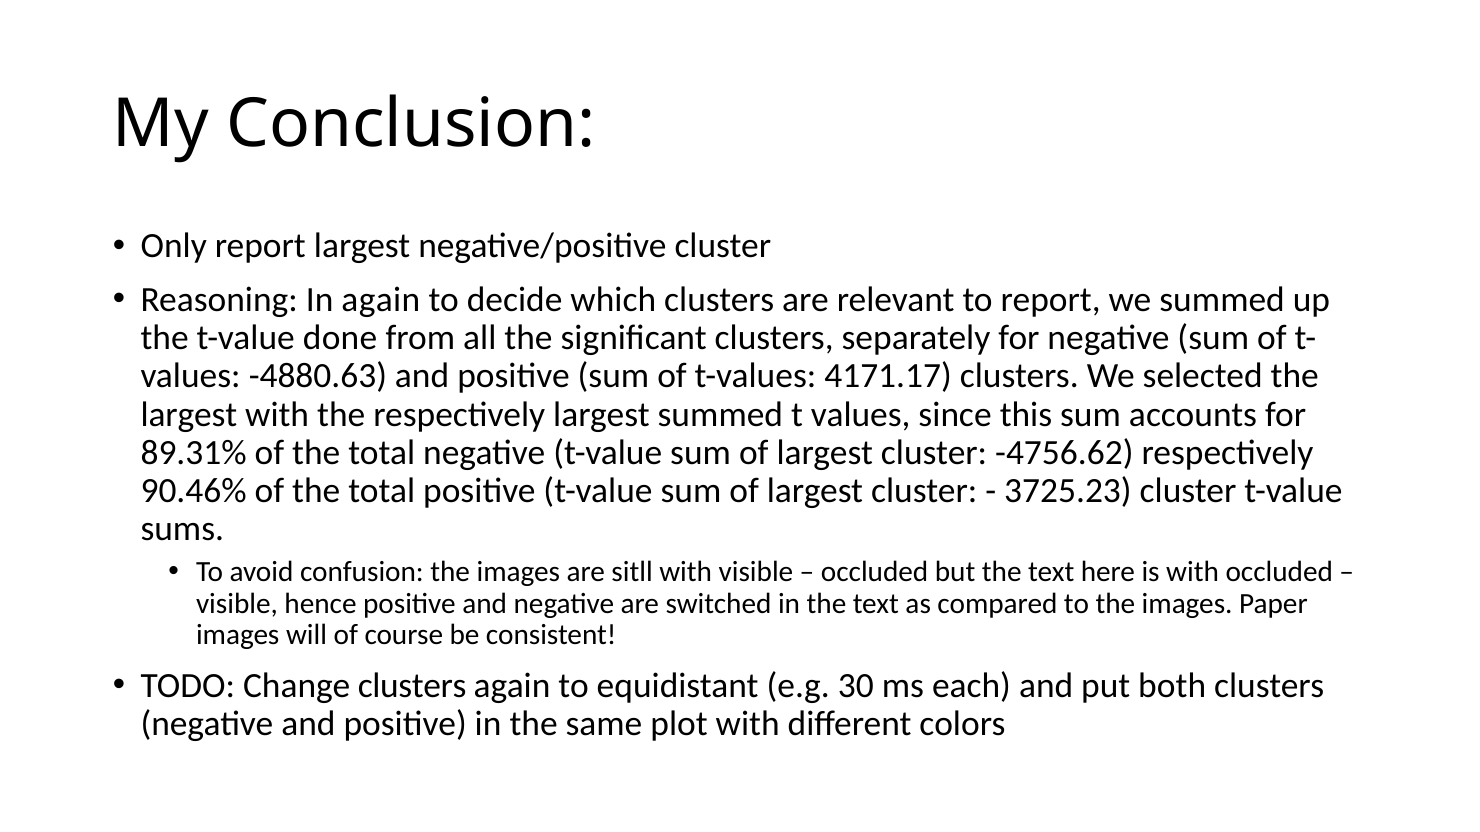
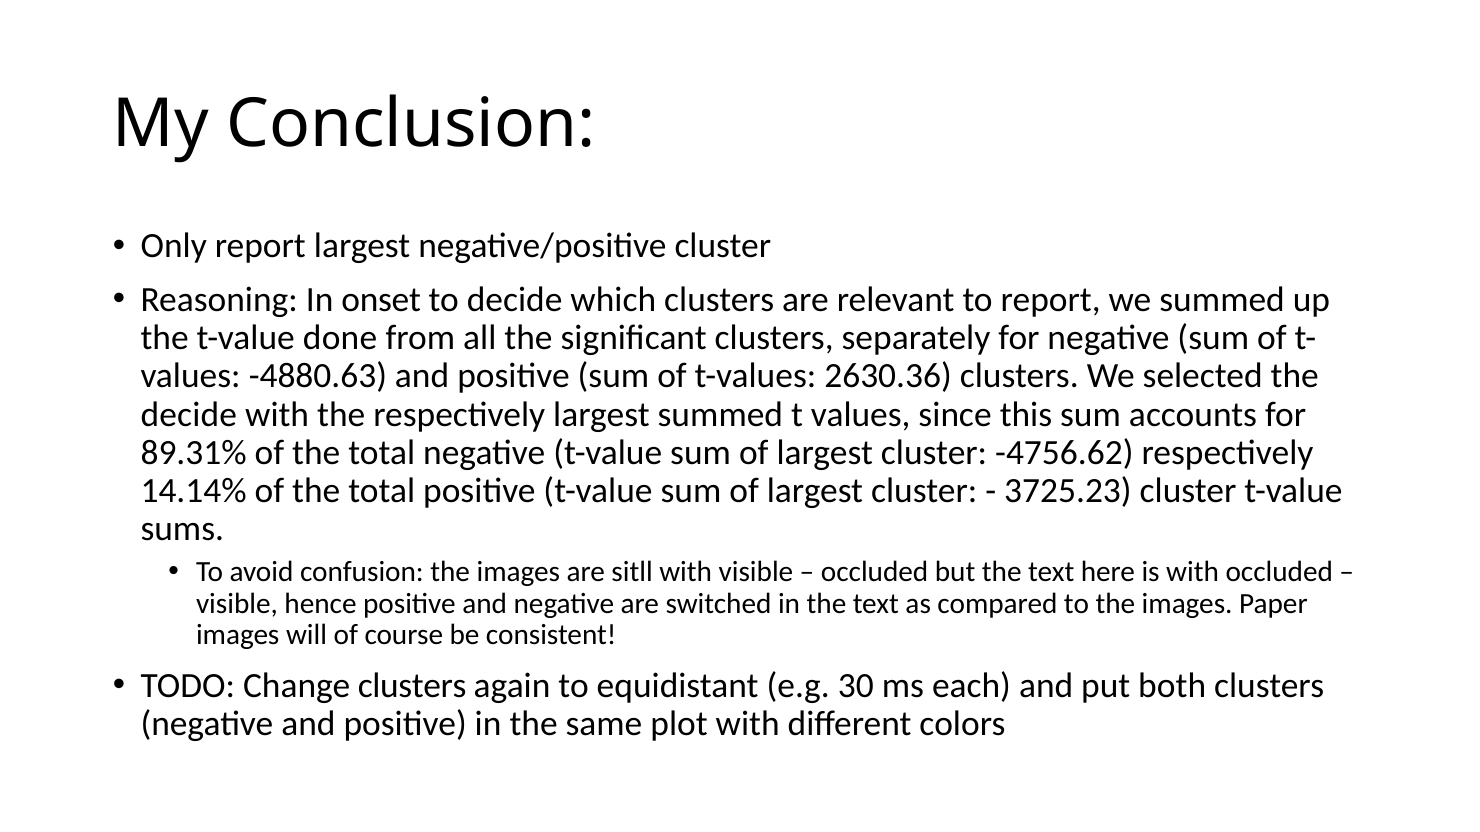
In again: again -> onset (381, 300)
4171.17: 4171.17 -> 2630.36 (888, 376)
largest: largest -> decide (189, 415)
90.46%: 90.46% -> 14.14% (194, 491)
